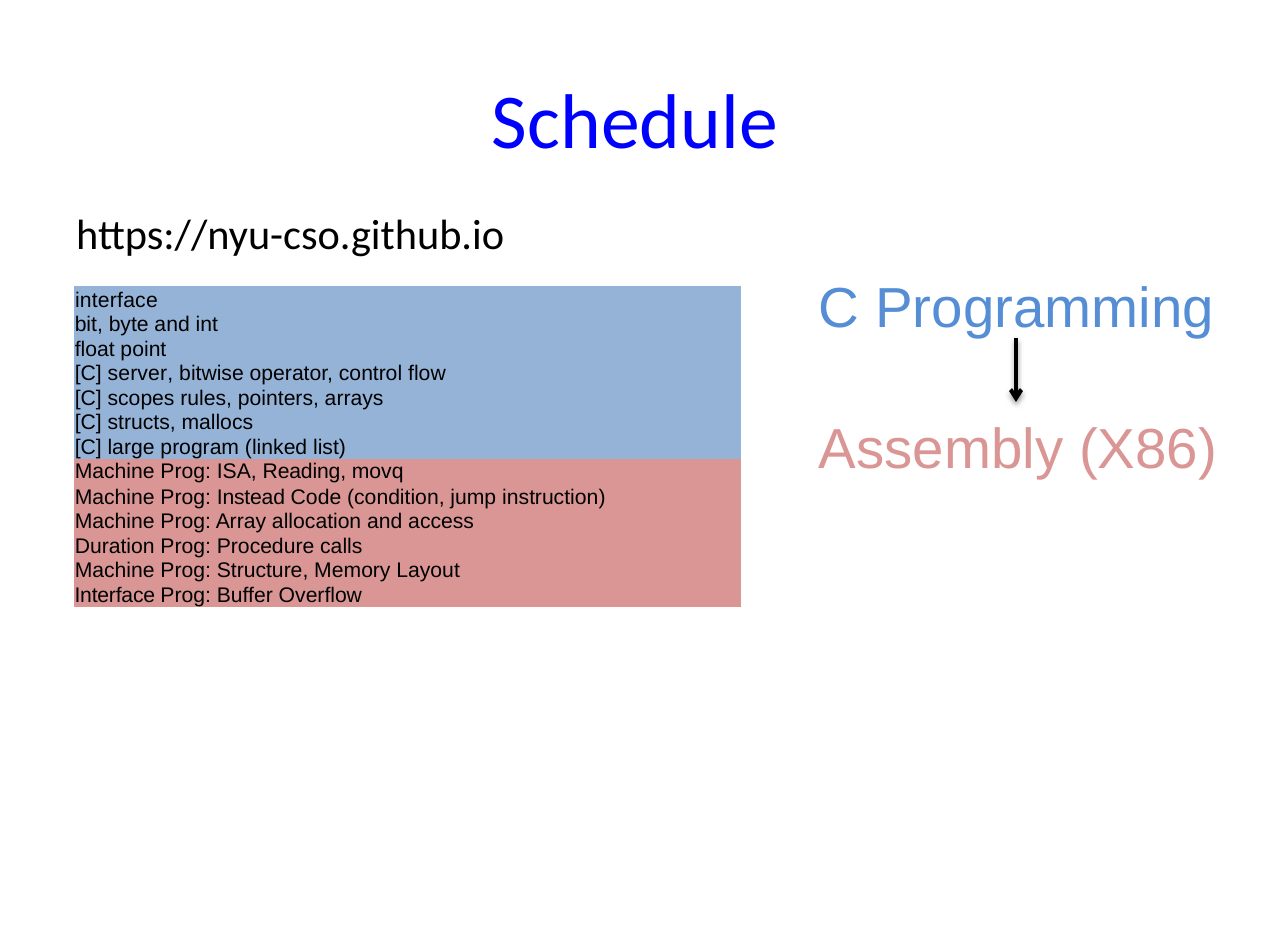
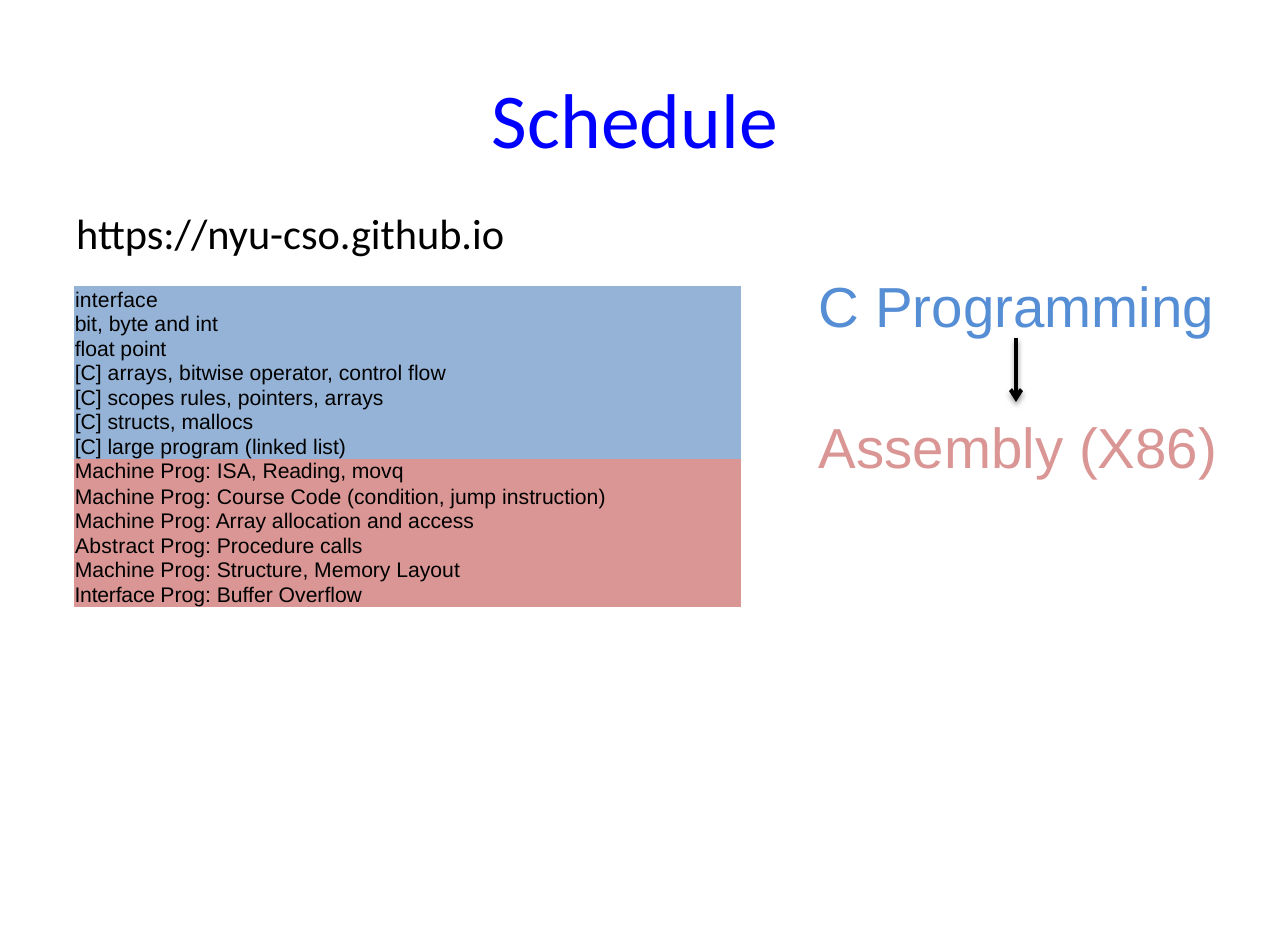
C server: server -> arrays (140, 374)
Instead: Instead -> Course (251, 497)
Duration: Duration -> Abstract (115, 546)
